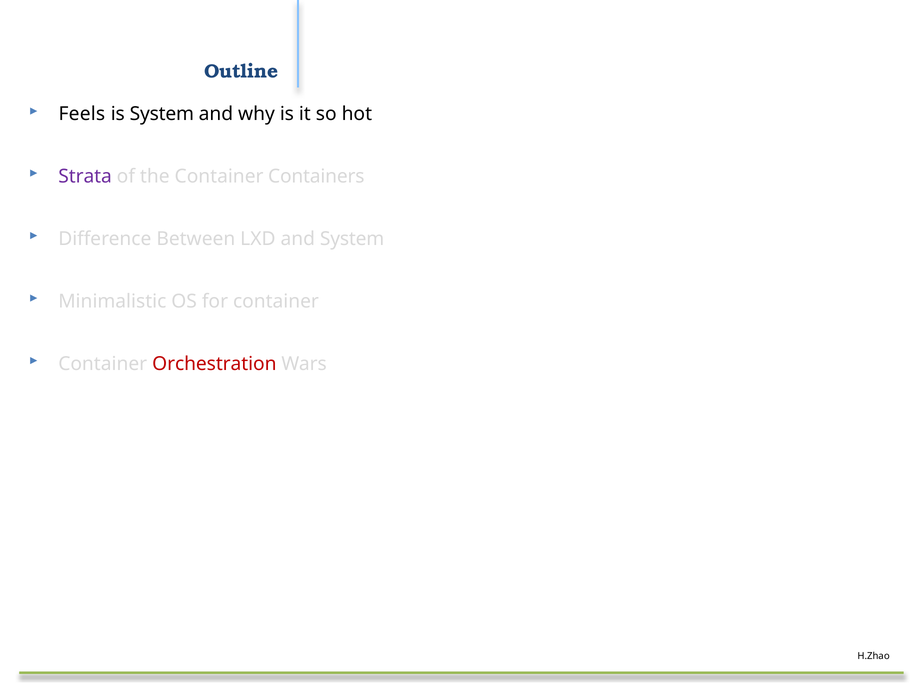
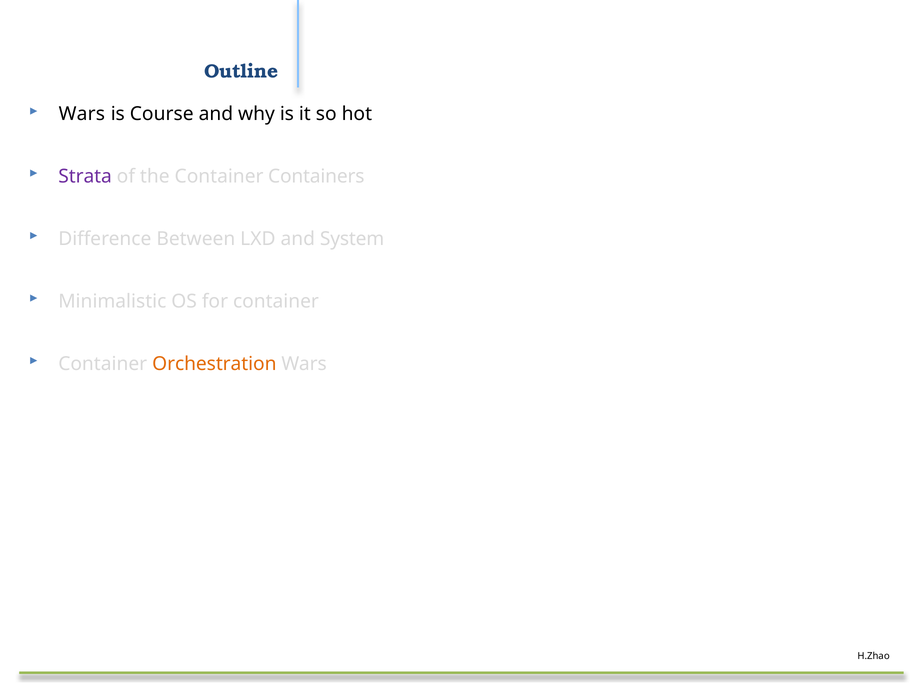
Feels: Feels -> Wars (82, 114)
is System: System -> Course (162, 114)
Orchestration colour: red -> orange (214, 364)
